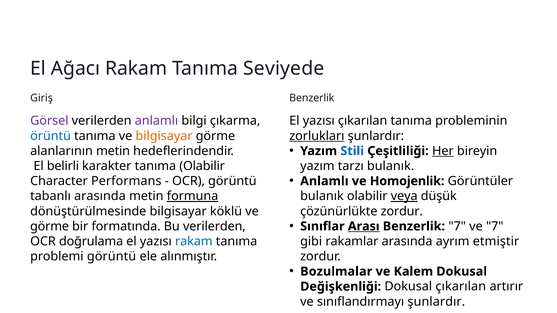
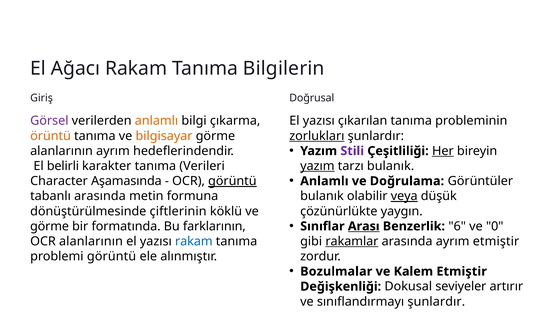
Seviyede: Seviyede -> Bilgilerin (284, 69)
Benzerlik: Benzerlik -> Doğrusal (312, 98)
anlamlı colour: purple -> orange (156, 121)
örüntü colour: blue -> orange (51, 136)
Stili colour: blue -> purple (352, 151)
alanlarının metin: metin -> ayrım (113, 151)
tanıma Olabilir: Olabilir -> Verileri (202, 166)
yazım underline: none -> present (317, 166)
Homojenlik: Homojenlik -> Doğrulama (407, 181)
Performans: Performans -> Aşamasında (126, 181)
görüntü underline: none -> present (232, 181)
formuna underline: present -> none (193, 196)
dönüştürülmesinde bilgisayar: bilgisayar -> çiftlerinin (178, 211)
çözünürlükte zordur: zordur -> yaygın (402, 211)
Benzerlik 7: 7 -> 6 (457, 226)
ve 7: 7 -> 0 (495, 226)
Bu verilerden: verilerden -> farklarının (214, 226)
OCR doğrulama: doğrulama -> alanlarının (91, 242)
rakamlar underline: none -> present (352, 242)
Kalem Dokusal: Dokusal -> Etmiştir (462, 272)
Dokusal çıkarılan: çıkarılan -> seviyeler (461, 287)
